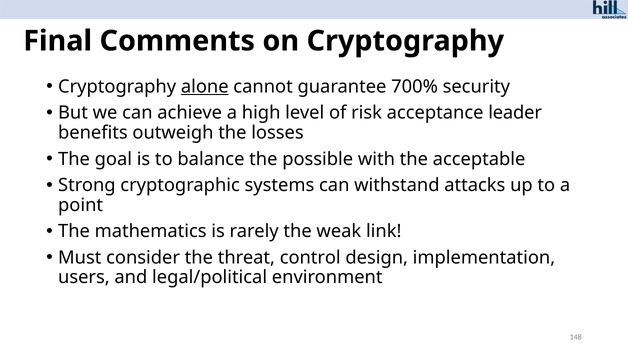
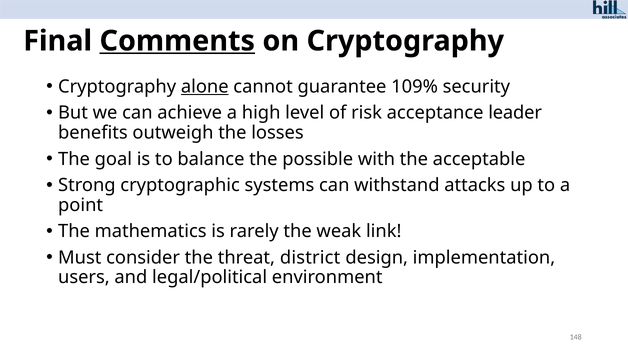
Comments underline: none -> present (177, 41)
700%: 700% -> 109% (415, 87)
control: control -> district (310, 258)
